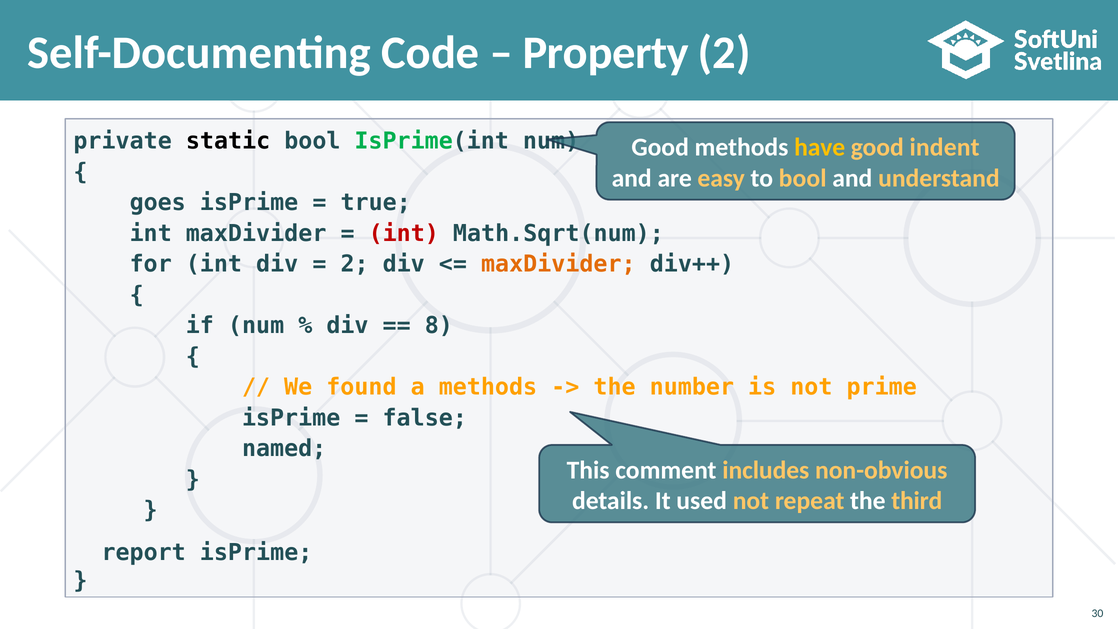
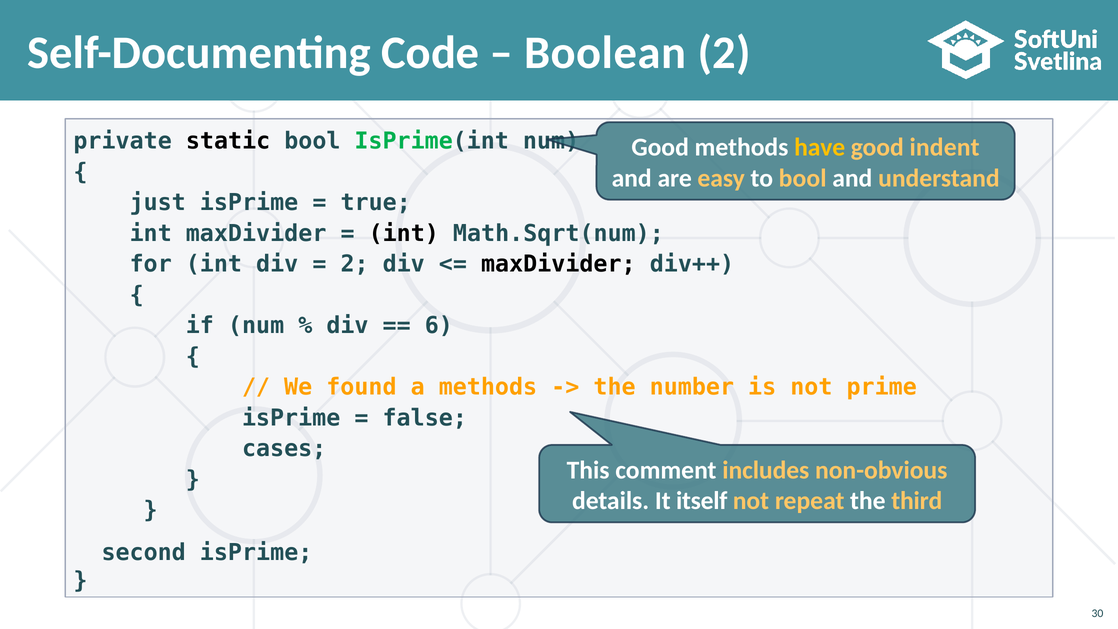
Property: Property -> Boolean (605, 53)
goes: goes -> just (158, 203)
int colour: red -> black (404, 234)
maxDivider colour: orange -> black (558, 264)
8: 8 -> 6 (439, 326)
named: named -> cases (284, 449)
used: used -> itself (702, 501)
report: report -> second (144, 553)
